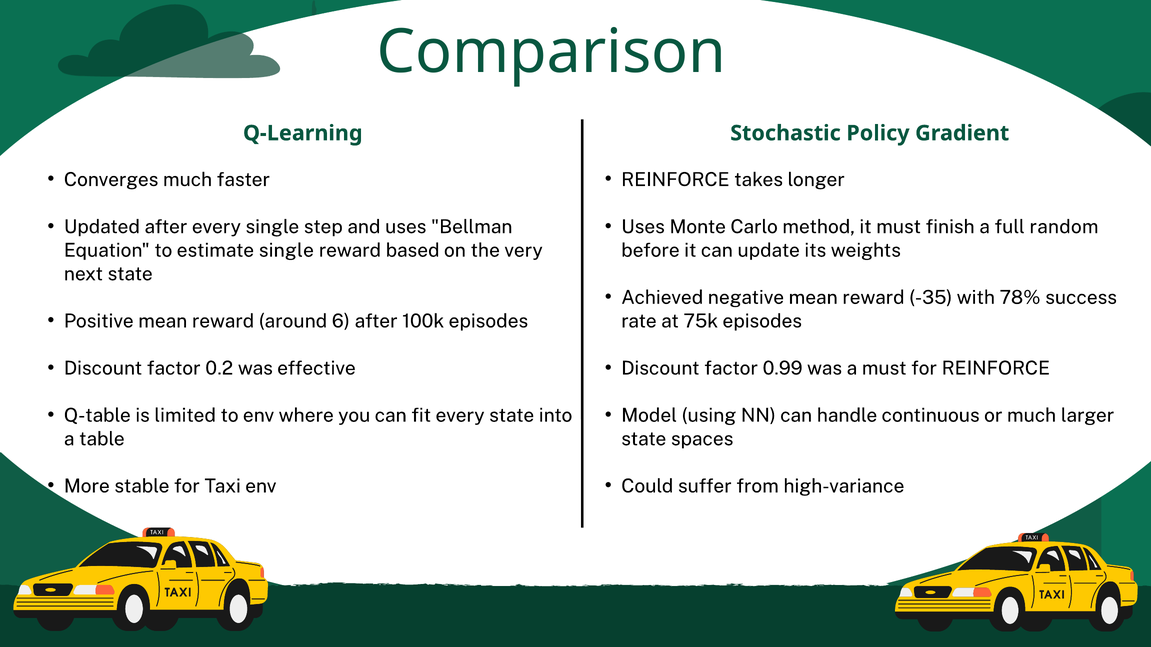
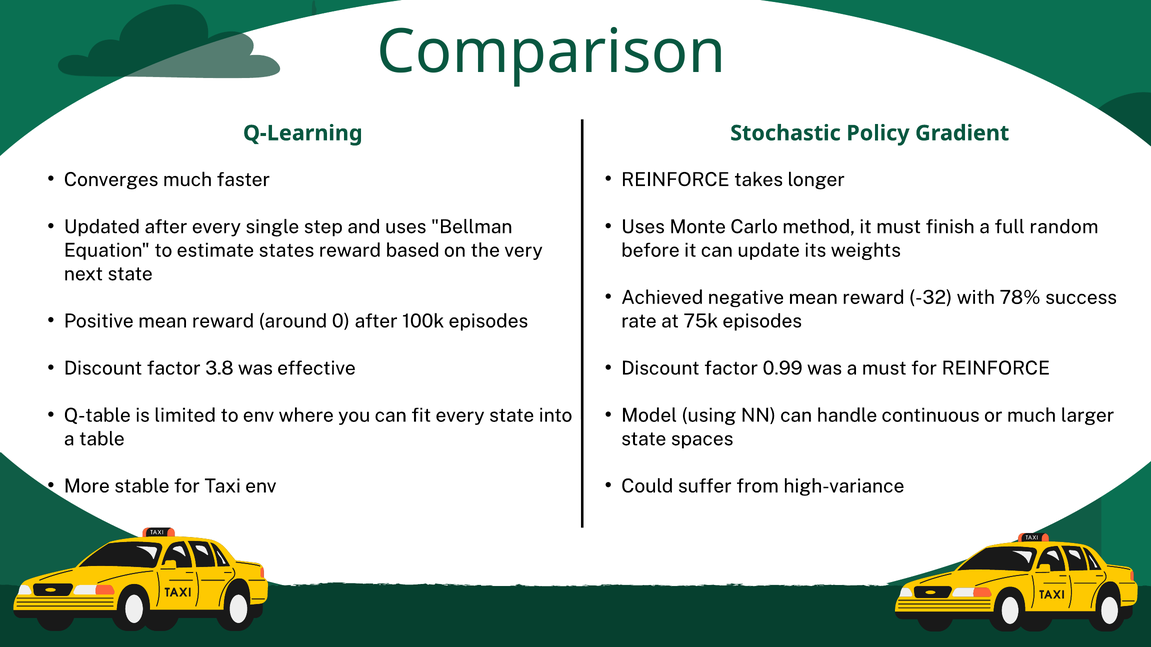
estimate single: single -> states (286, 251)
-35: -35 -> -32 (931, 298)
6: 6 -> 0 (341, 321)
0.2: 0.2 -> 3.8 (219, 368)
